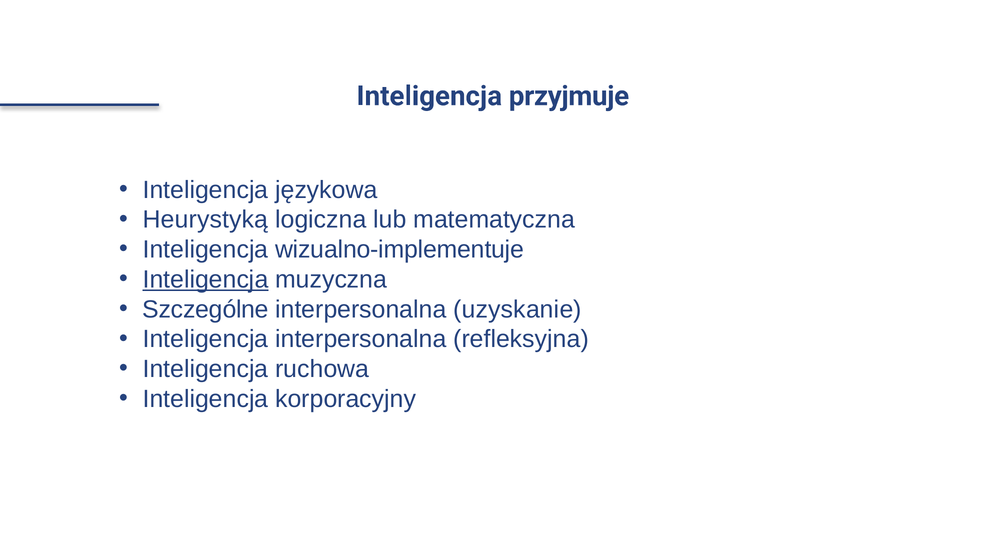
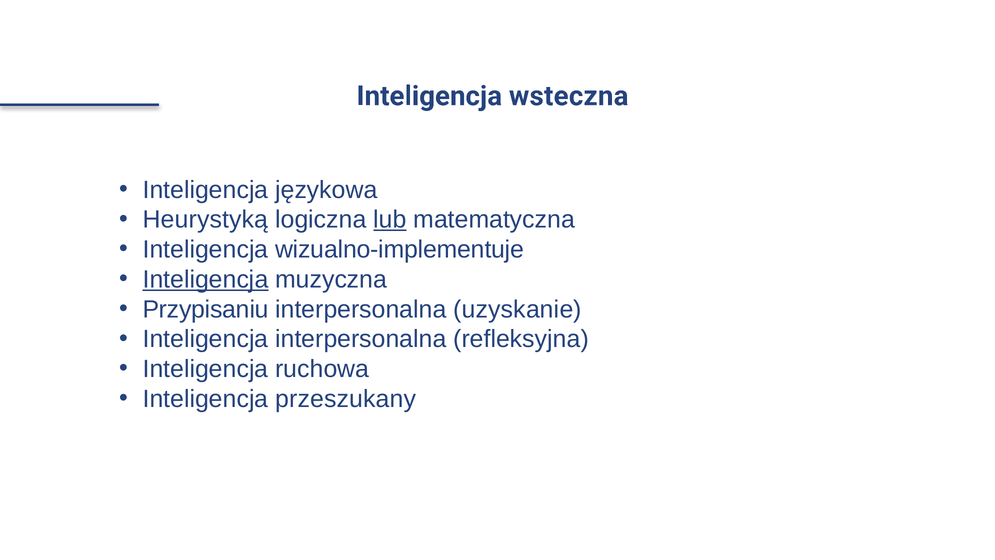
przyjmuje: przyjmuje -> wsteczna (569, 96)
lub underline: none -> present (390, 220)
Szczególne: Szczególne -> Przypisaniu (206, 309)
korporacyjny: korporacyjny -> przeszukany (346, 399)
